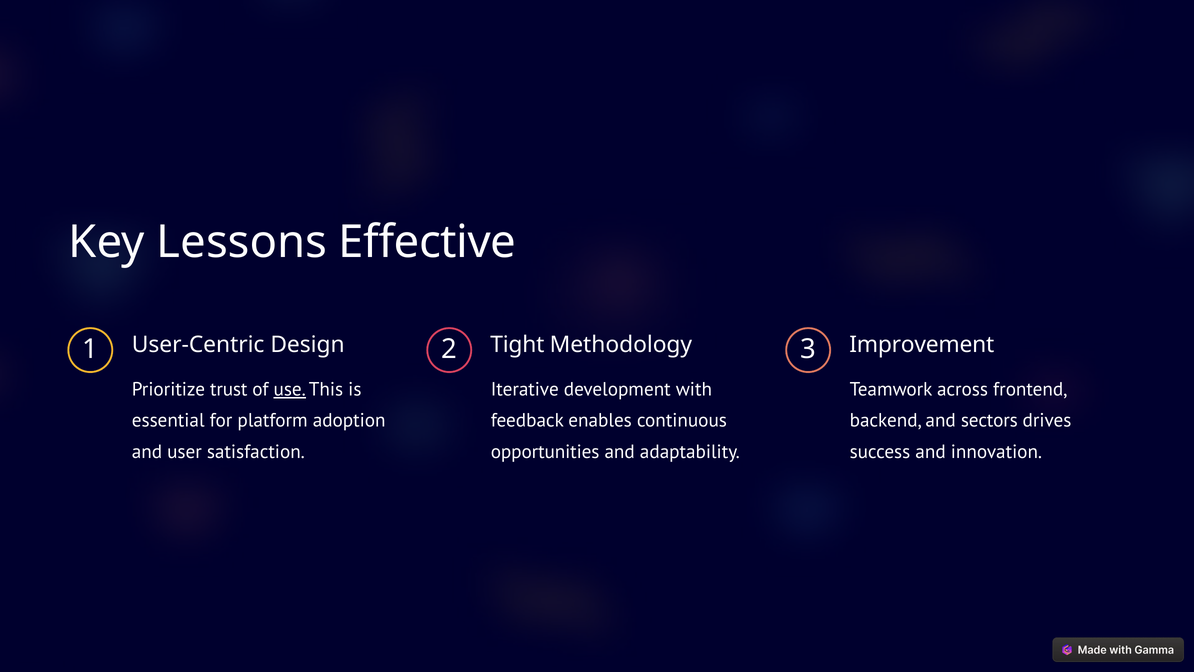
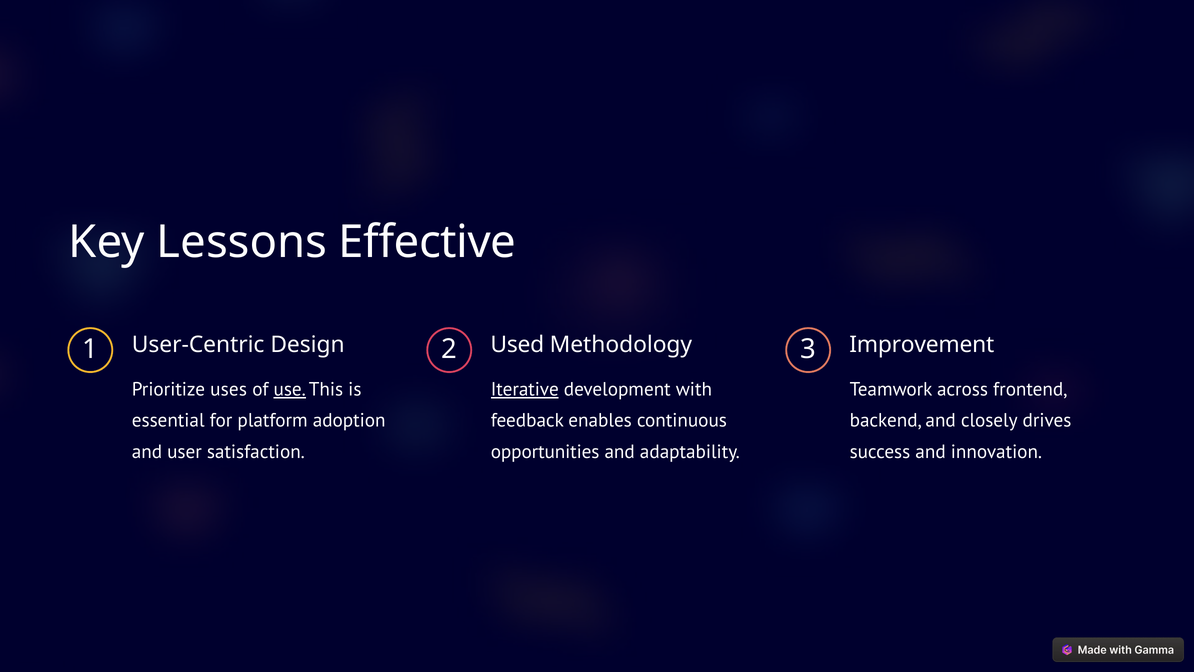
Tight: Tight -> Used (517, 344)
trust: trust -> uses (229, 389)
Iterative underline: none -> present (525, 389)
sectors: sectors -> closely (989, 420)
